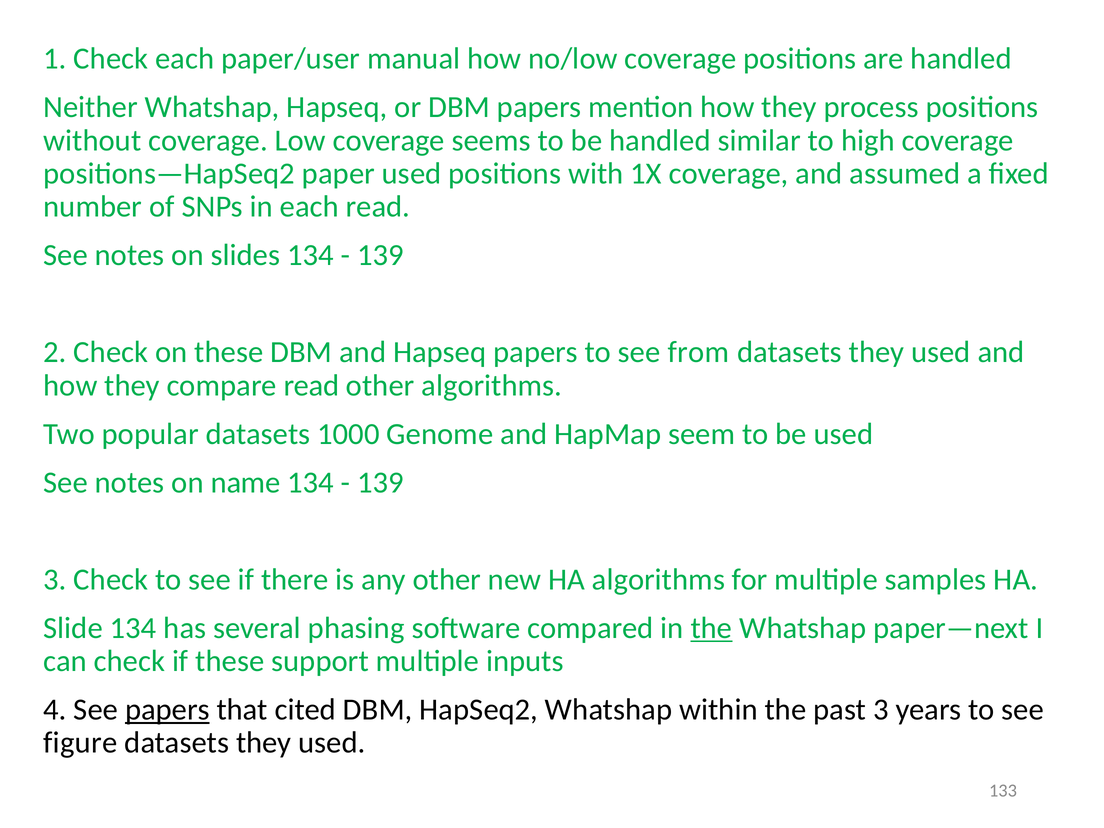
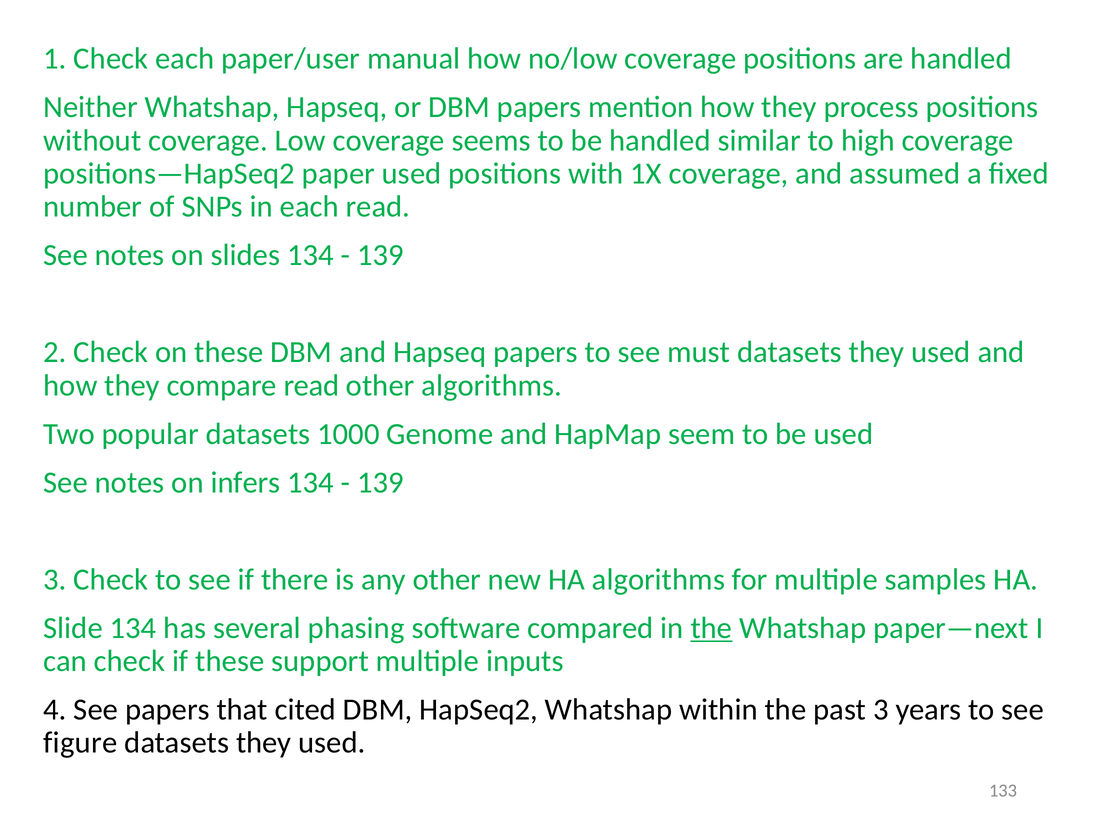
from: from -> must (699, 352)
name: name -> infers (245, 482)
papers underline: present -> none (167, 710)
